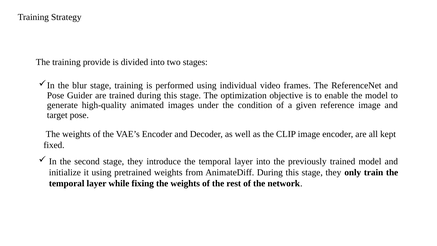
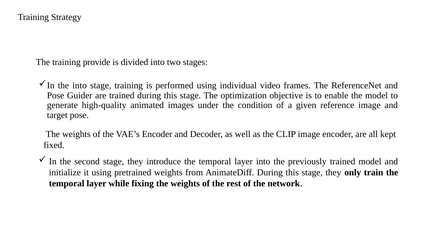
the blur: blur -> into (80, 85)
